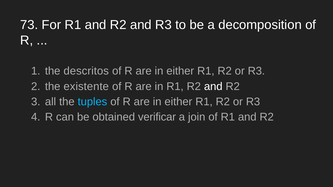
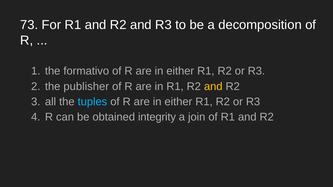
descritos: descritos -> formativo (86, 71)
existente: existente -> publisher (86, 87)
and colour: white -> yellow (213, 87)
verificar: verificar -> integrity (157, 117)
